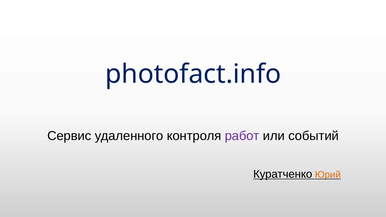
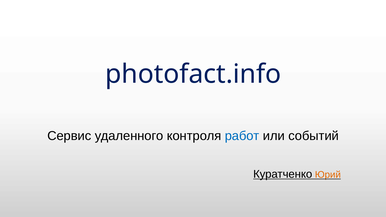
работ colour: purple -> blue (242, 136)
